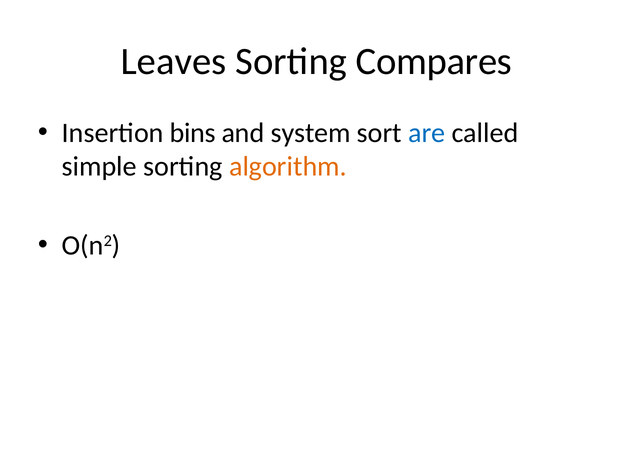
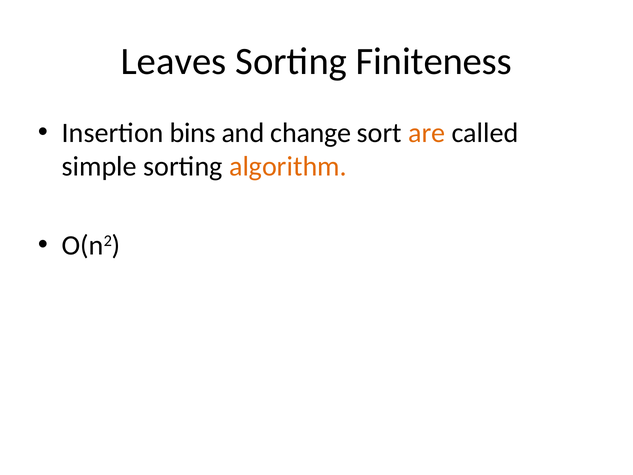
Compares: Compares -> Finiteness (434, 61)
system: system -> change (311, 133)
are colour: blue -> orange (427, 133)
